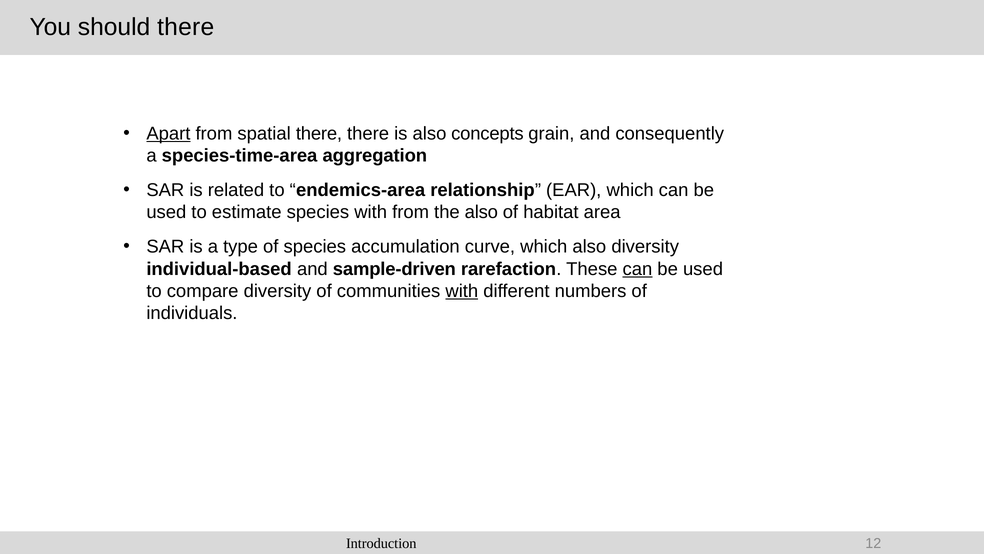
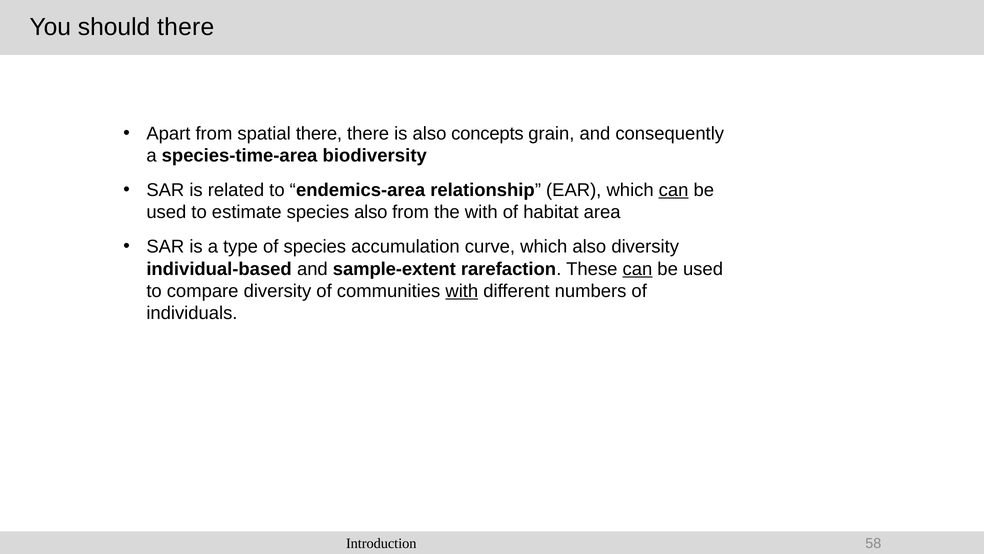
Apart underline: present -> none (168, 133)
aggregation: aggregation -> biodiversity (375, 156)
can underline: none -> present (674, 190)
species with: with -> also (371, 212)
the also: also -> with (481, 212)
sample-driven: sample-driven -> sample-extent (394, 269)
12: 12 -> 58 (873, 543)
